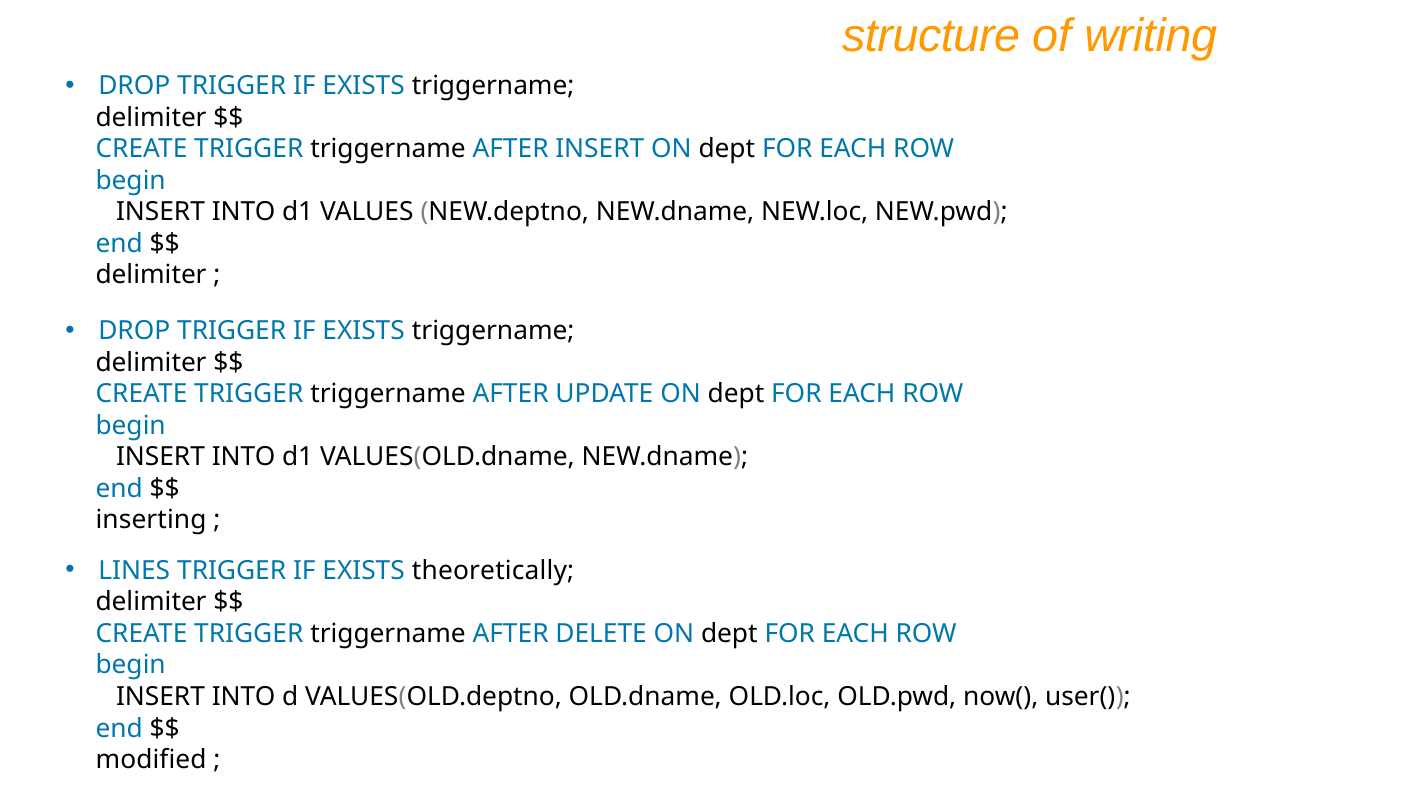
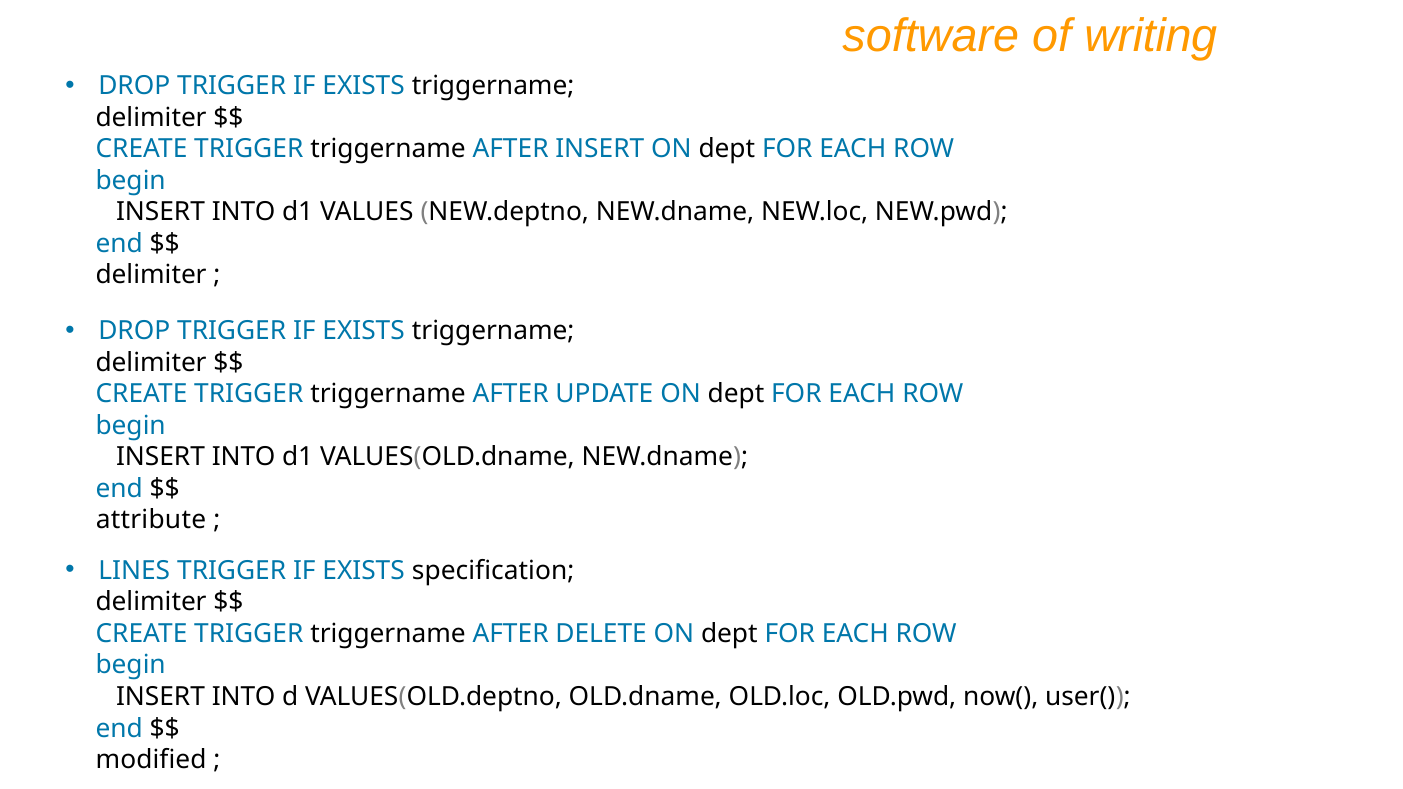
structure: structure -> software (931, 37)
inserting: inserting -> attribute (151, 520)
theoretically: theoretically -> specification (493, 571)
